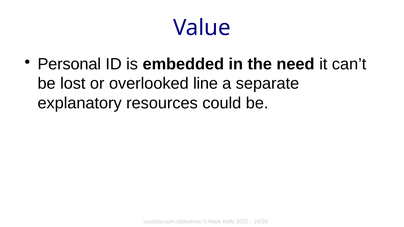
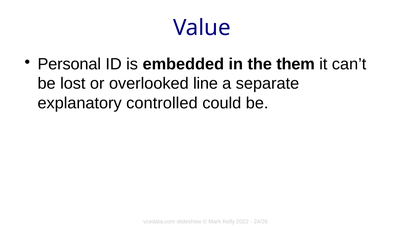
need: need -> them (296, 64)
resources: resources -> controlled (162, 103)
